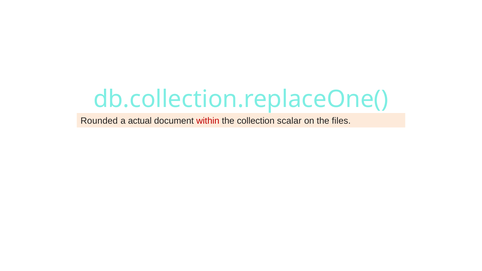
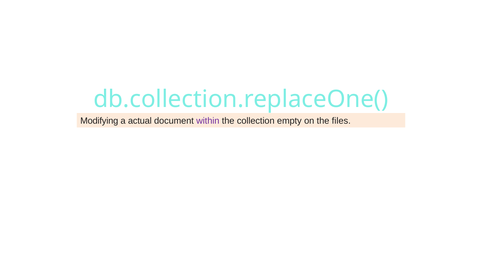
Rounded: Rounded -> Modifying (99, 121)
within colour: red -> purple (208, 121)
scalar: scalar -> empty (289, 121)
